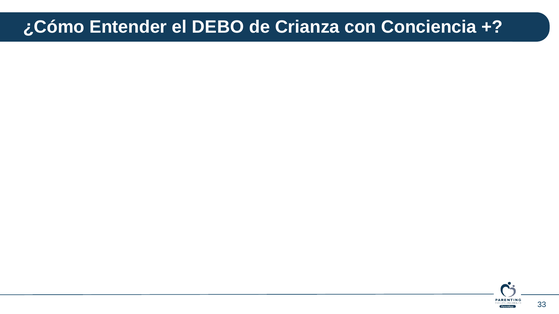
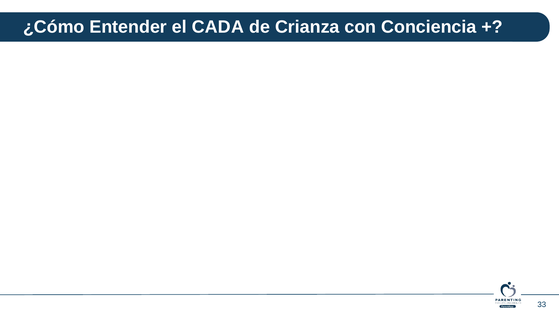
DEBO: DEBO -> CADA (218, 27)
